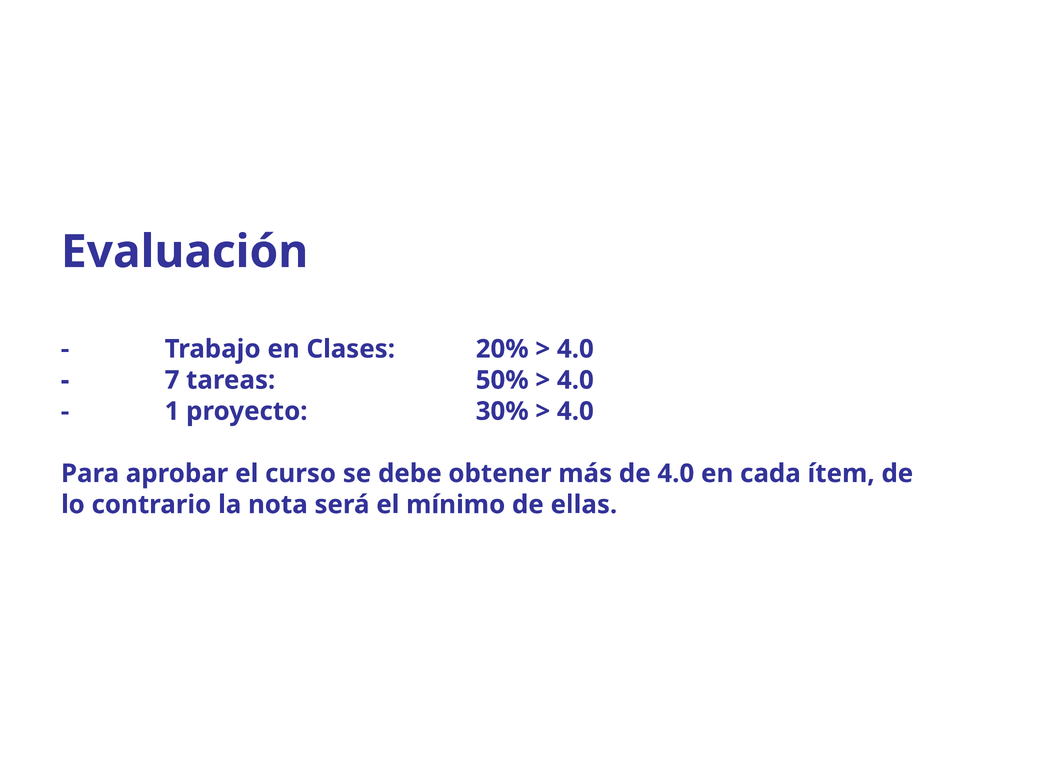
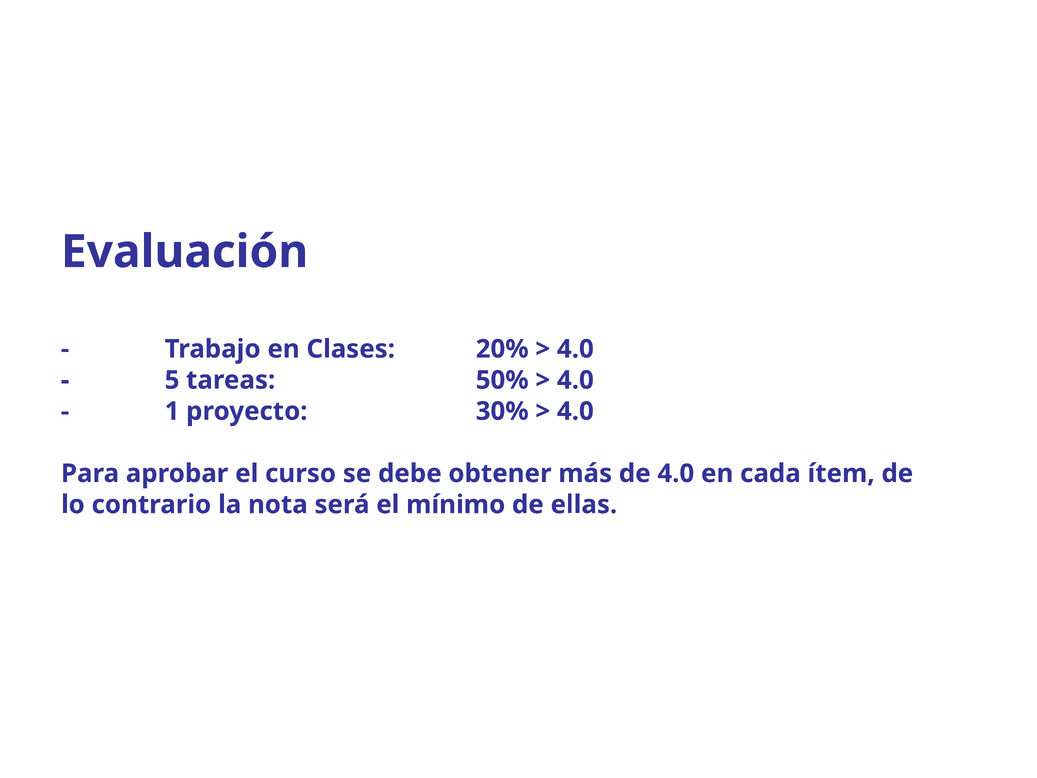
7: 7 -> 5 (172, 380)
